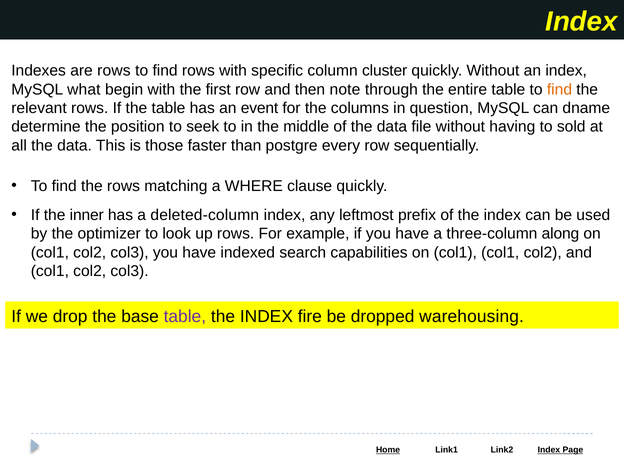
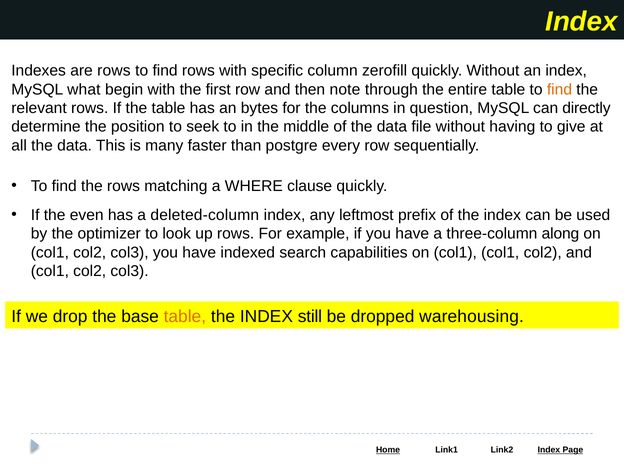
cluster: cluster -> zerofill (385, 71)
event: event -> bytes (259, 108)
dname: dname -> directly (586, 108)
sold: sold -> give (571, 127)
those: those -> many (164, 146)
inner: inner -> even (87, 215)
table colour: purple -> orange (185, 316)
fire: fire -> still (310, 316)
